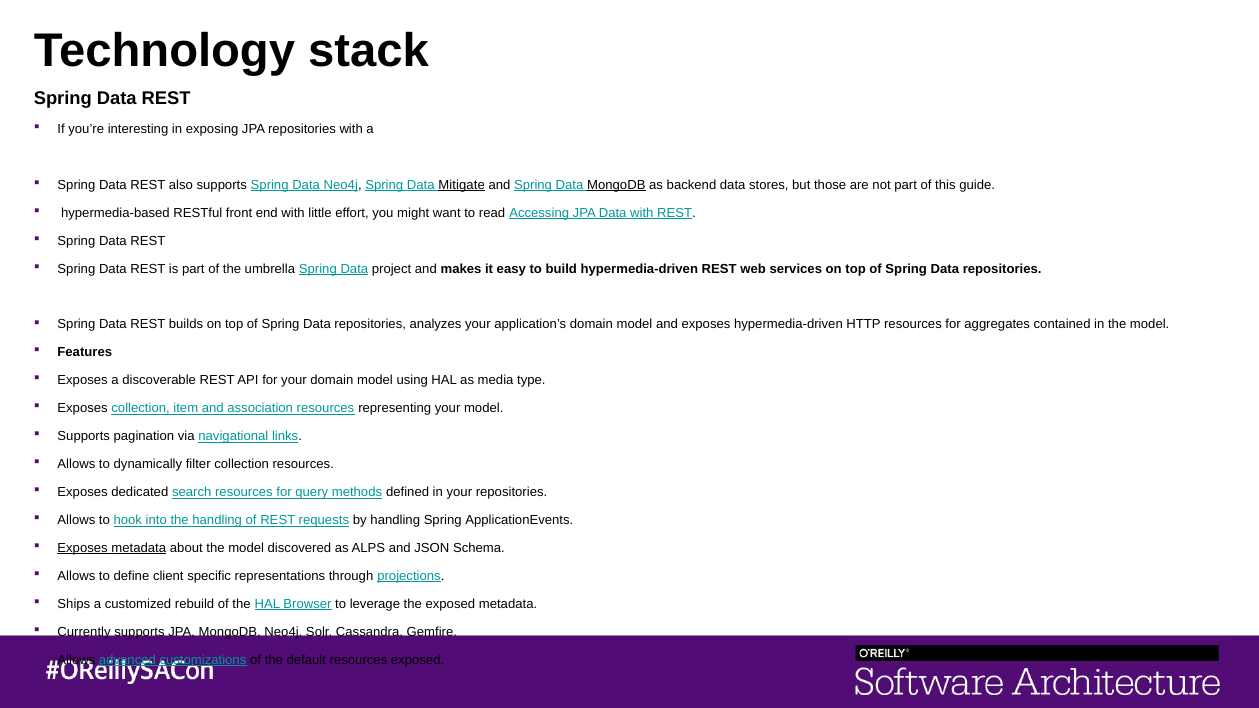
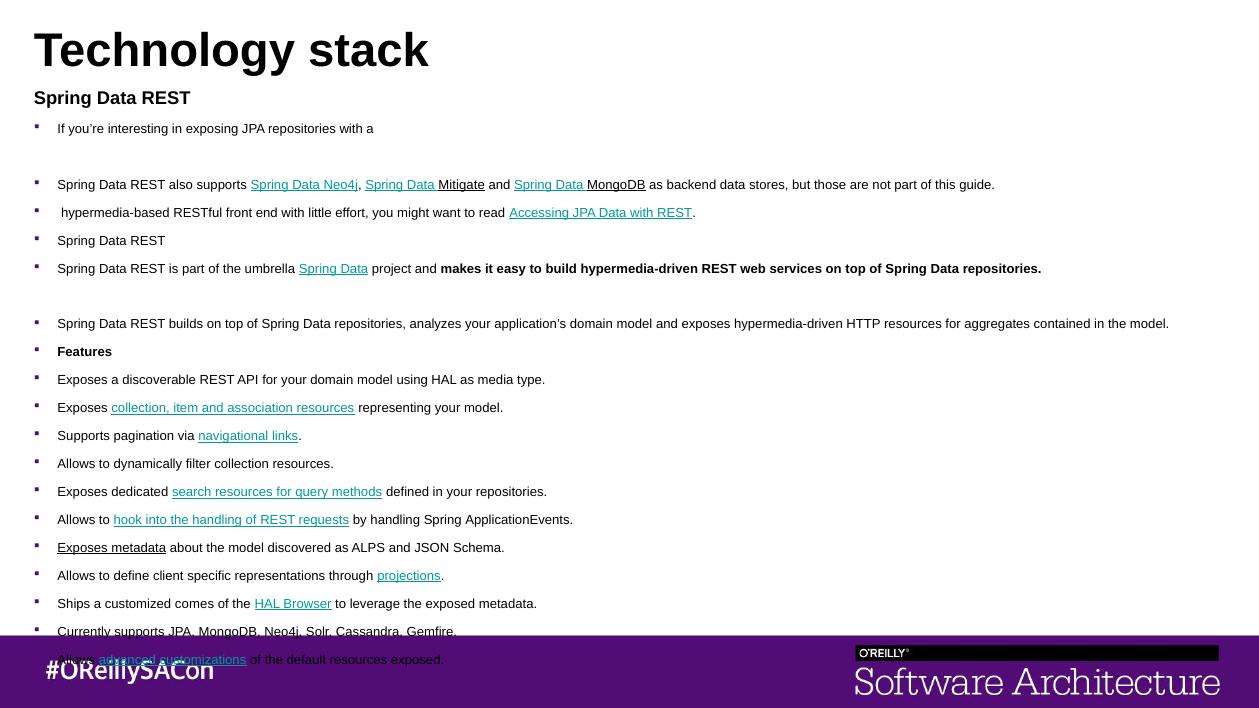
rebuild: rebuild -> comes (195, 604)
